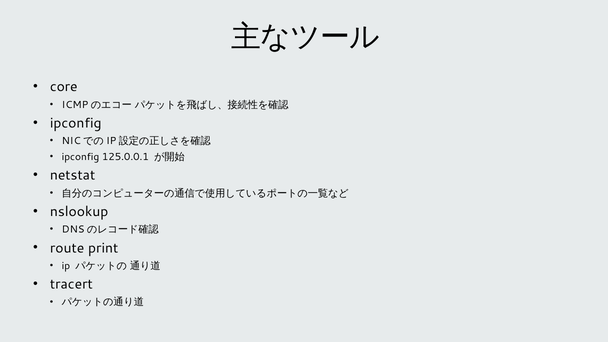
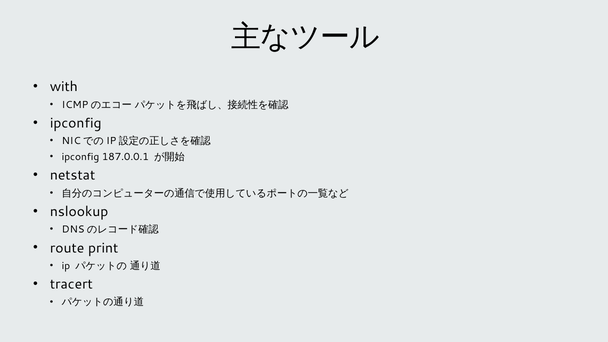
core: core -> with (64, 87)
125.0.0.1: 125.0.0.1 -> 187.0.0.1 (125, 157)
